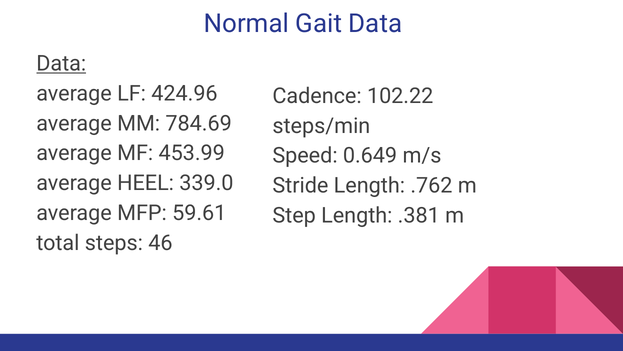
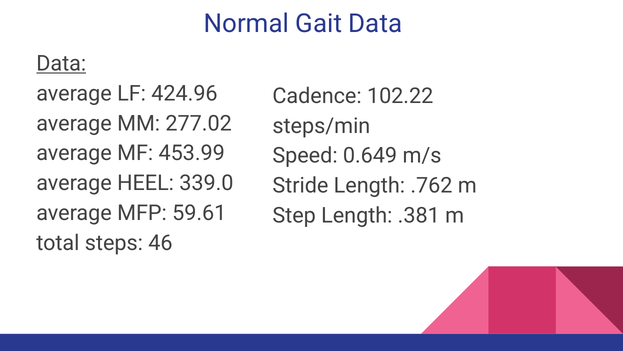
784.69: 784.69 -> 277.02 (199, 123)
